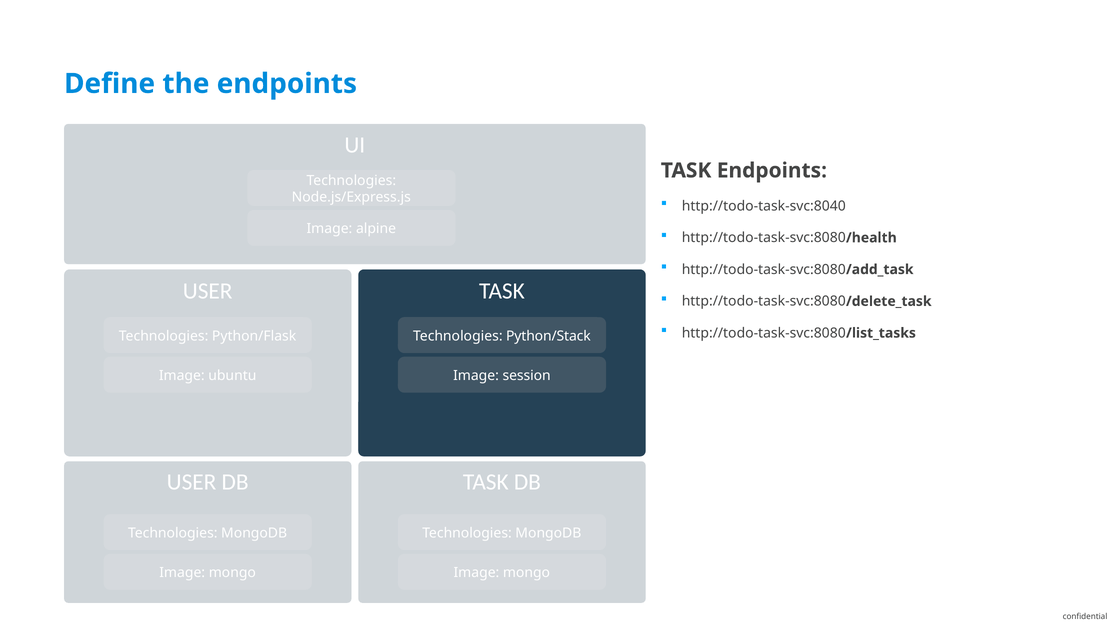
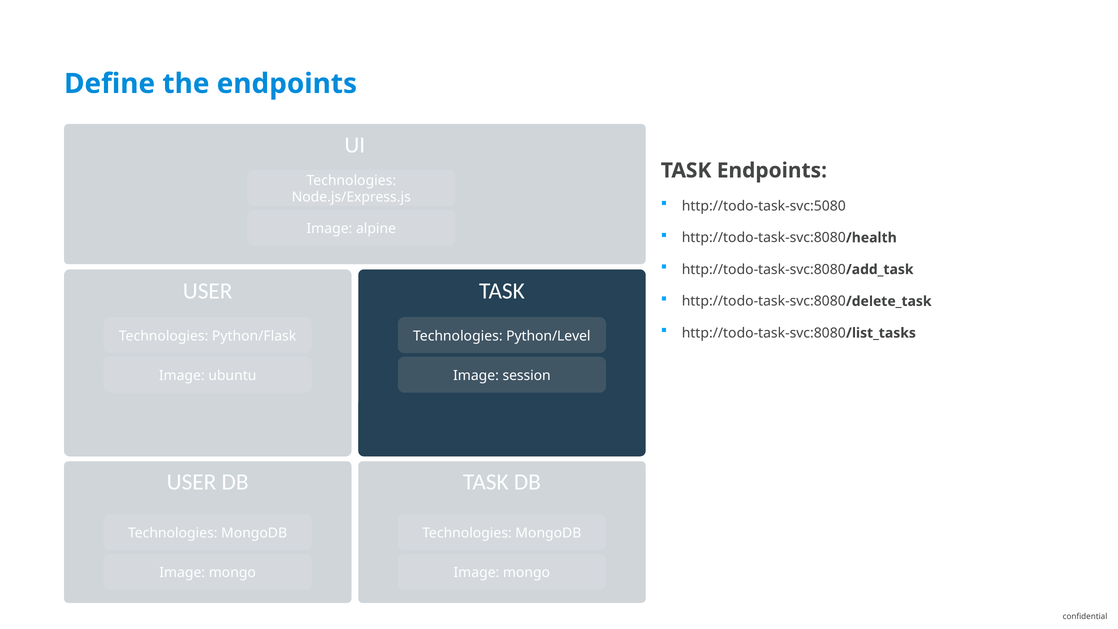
http://todo-task-svc:8040: http://todo-task-svc:8040 -> http://todo-task-svc:5080 (764, 206)
Python/Stack: Python/Stack -> Python/Level (548, 336)
